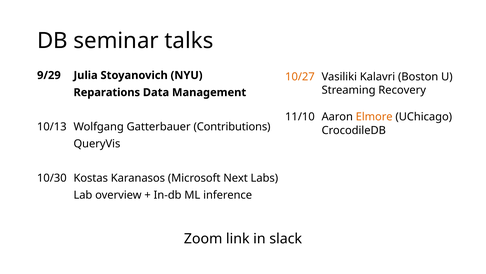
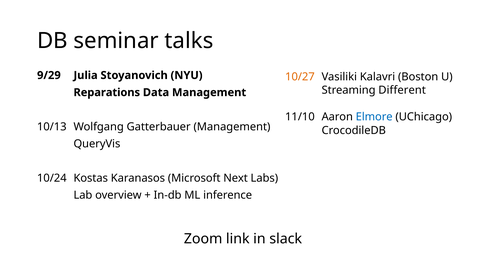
Recovery: Recovery -> Different (402, 90)
Elmore colour: orange -> blue (374, 117)
Gatterbauer Contributions: Contributions -> Management (232, 126)
10/30: 10/30 -> 10/24 (52, 178)
